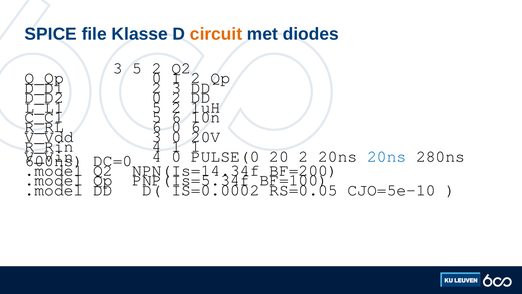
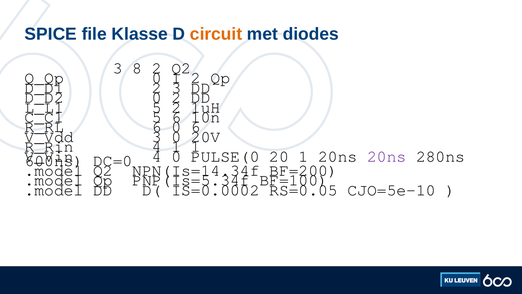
3 5: 5 -> 8 (137, 68)
20 2: 2 -> 1 (304, 156)
20ns colour: blue -> purple (387, 156)
